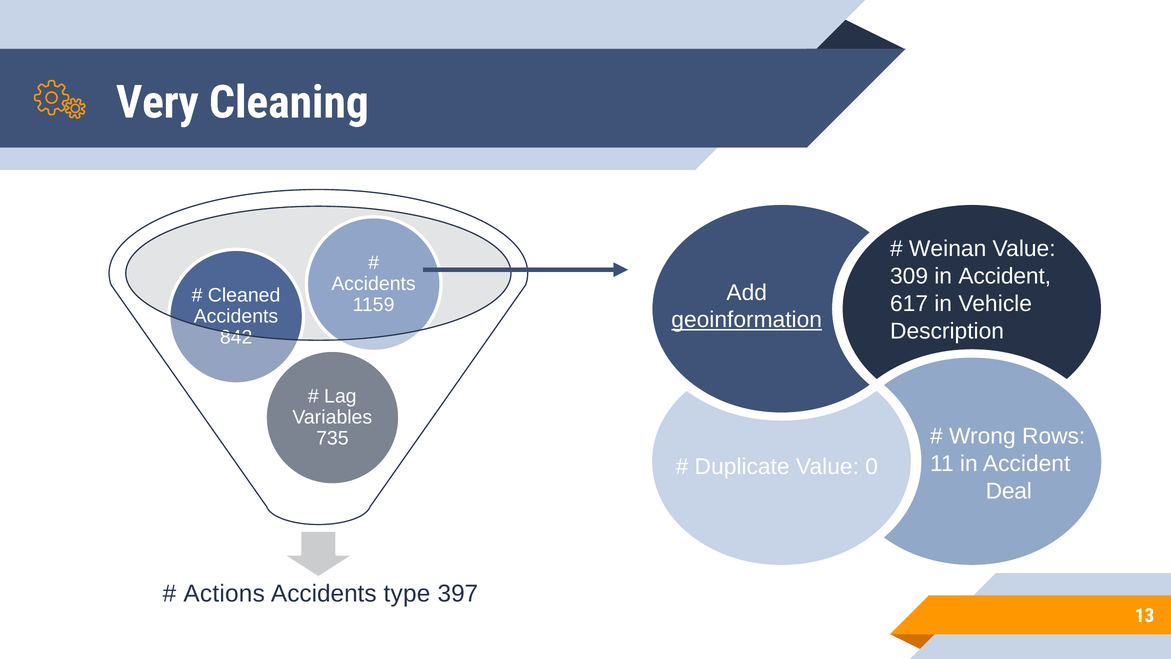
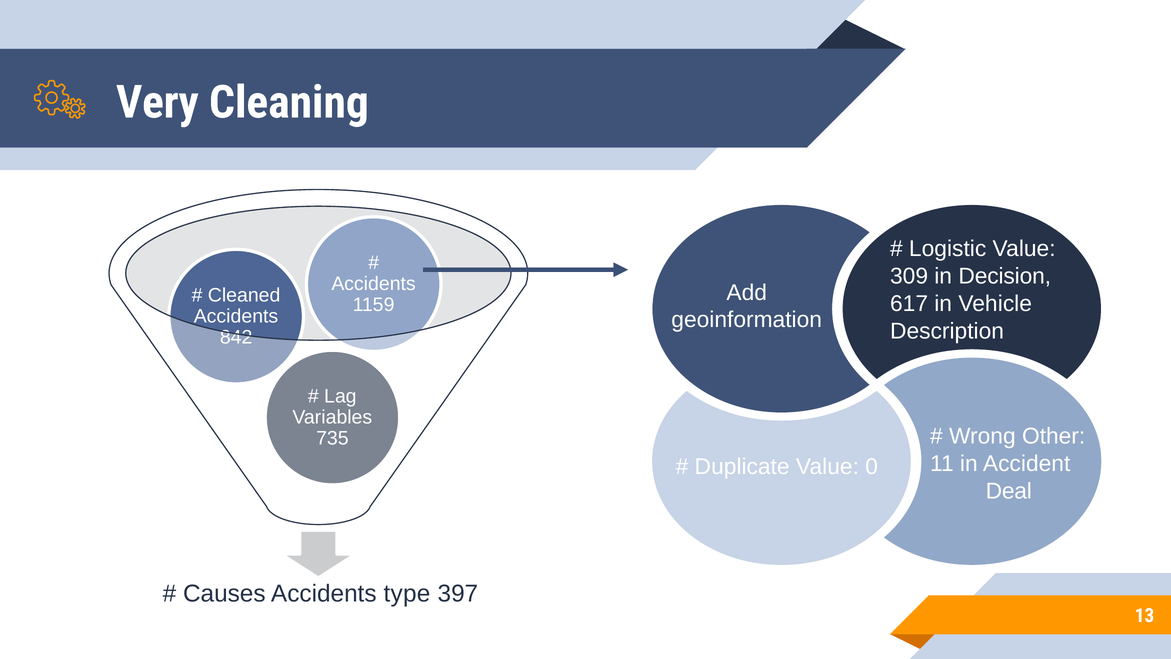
Weinan: Weinan -> Logistic (948, 249)
309 in Accident: Accident -> Decision (1005, 276)
geoinformation underline: present -> none (747, 320)
Rows: Rows -> Other (1054, 436)
Actions: Actions -> Causes (224, 594)
